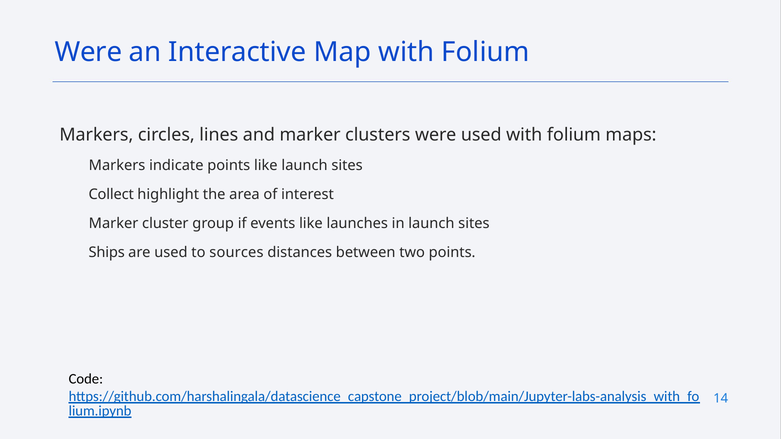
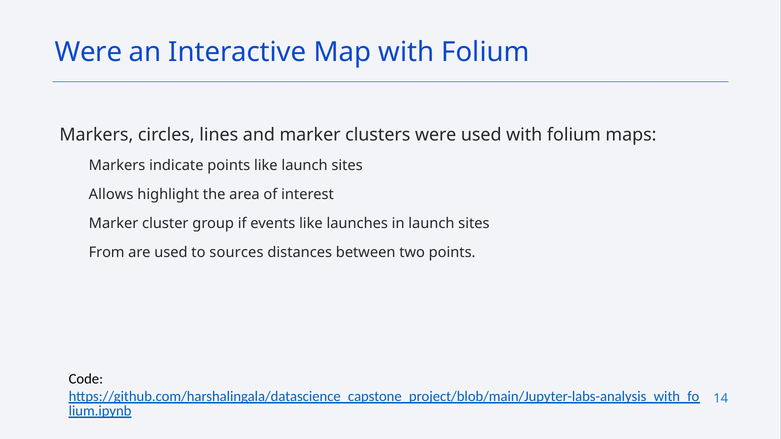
Collect: Collect -> Allows (111, 195)
Ships: Ships -> From (107, 253)
